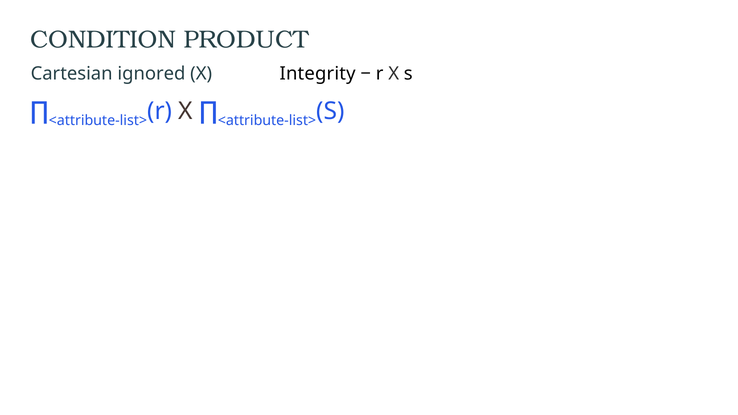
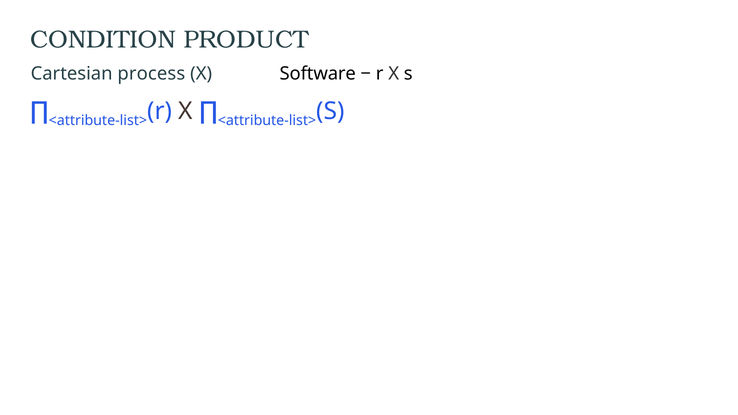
ignored: ignored -> process (151, 73)
Integrity: Integrity -> Software (318, 73)
